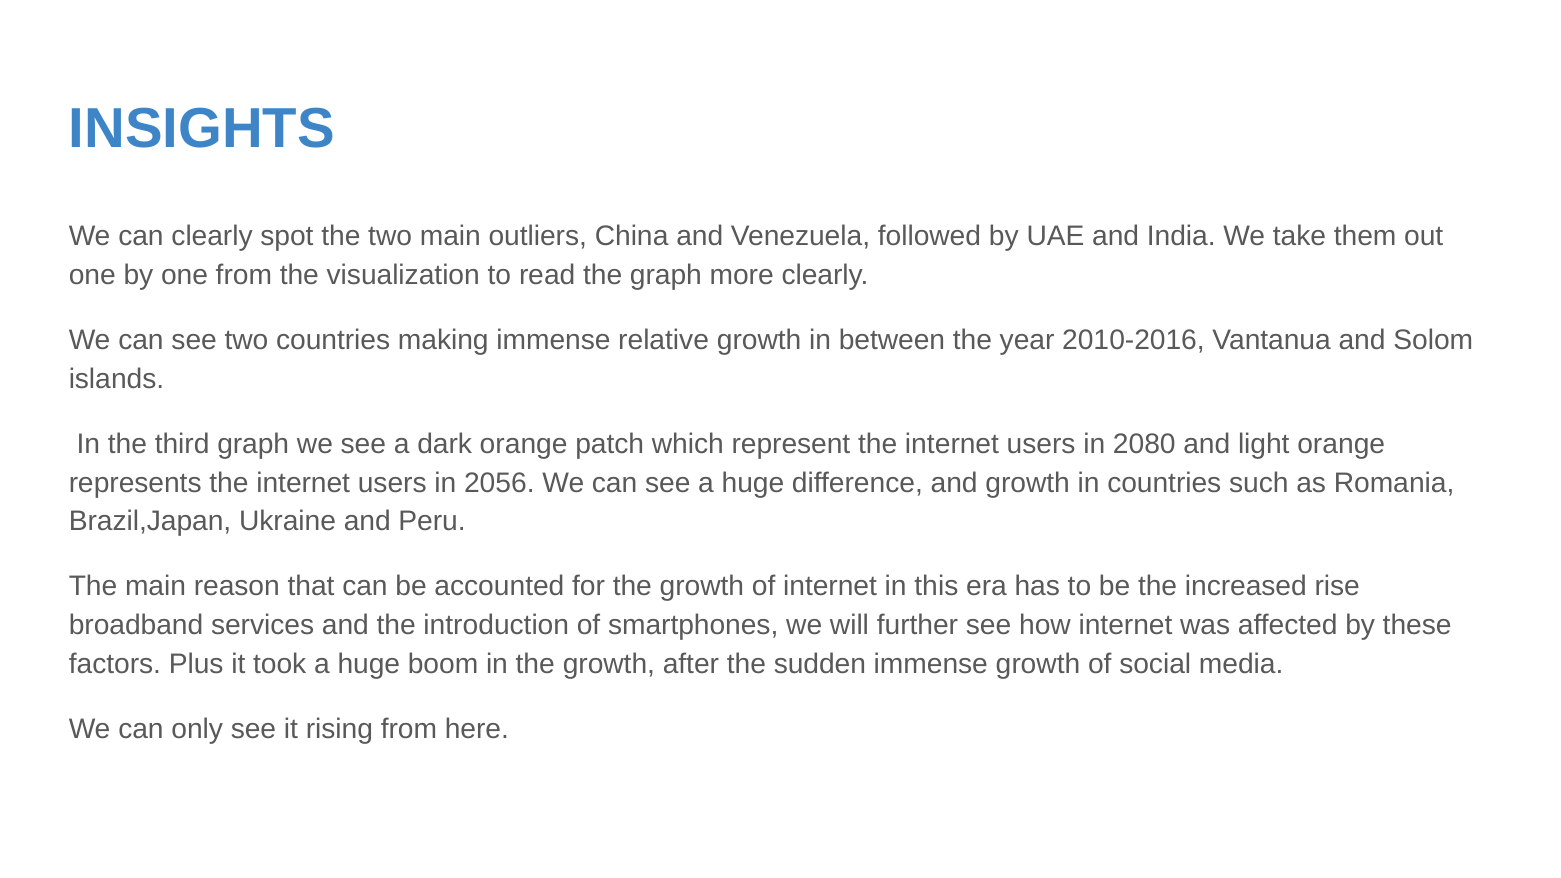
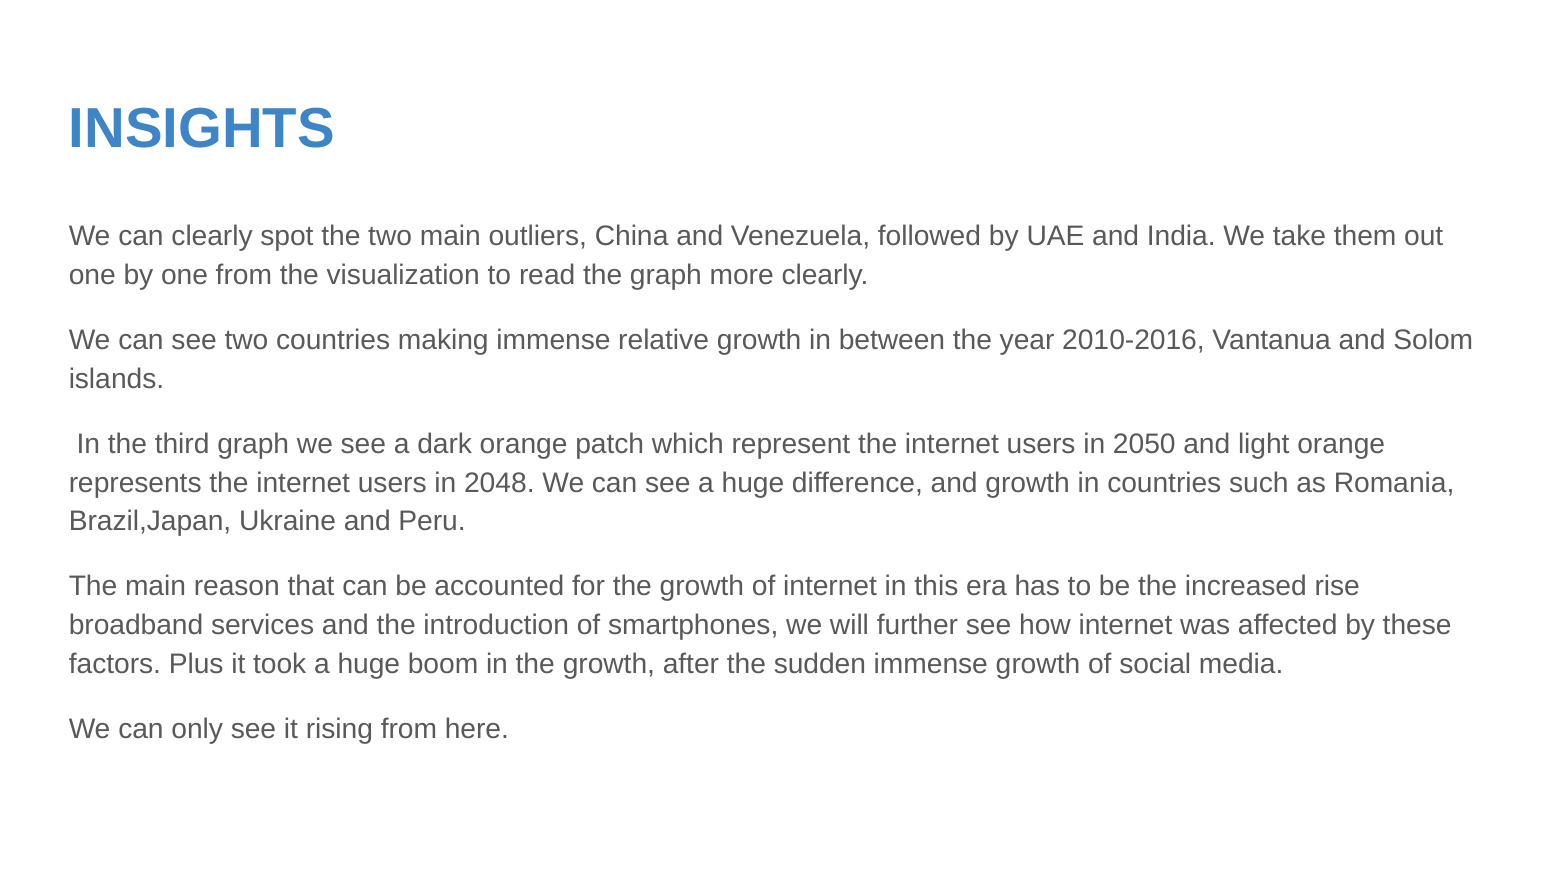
2080: 2080 -> 2050 (1144, 444)
2056: 2056 -> 2048 (499, 483)
